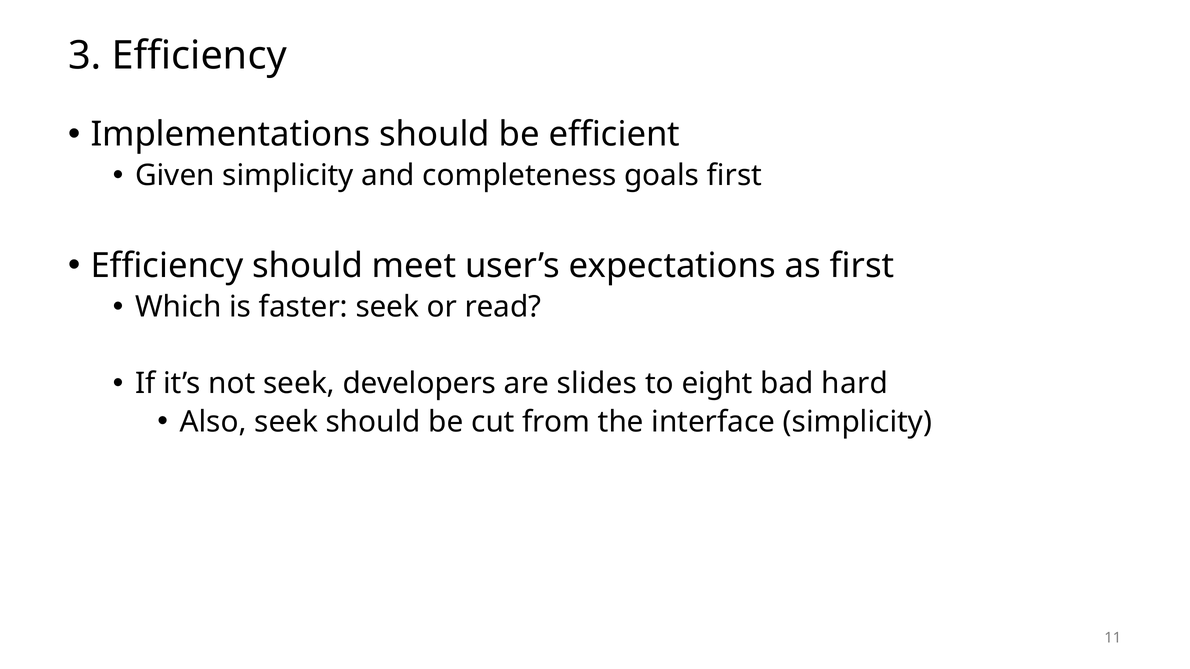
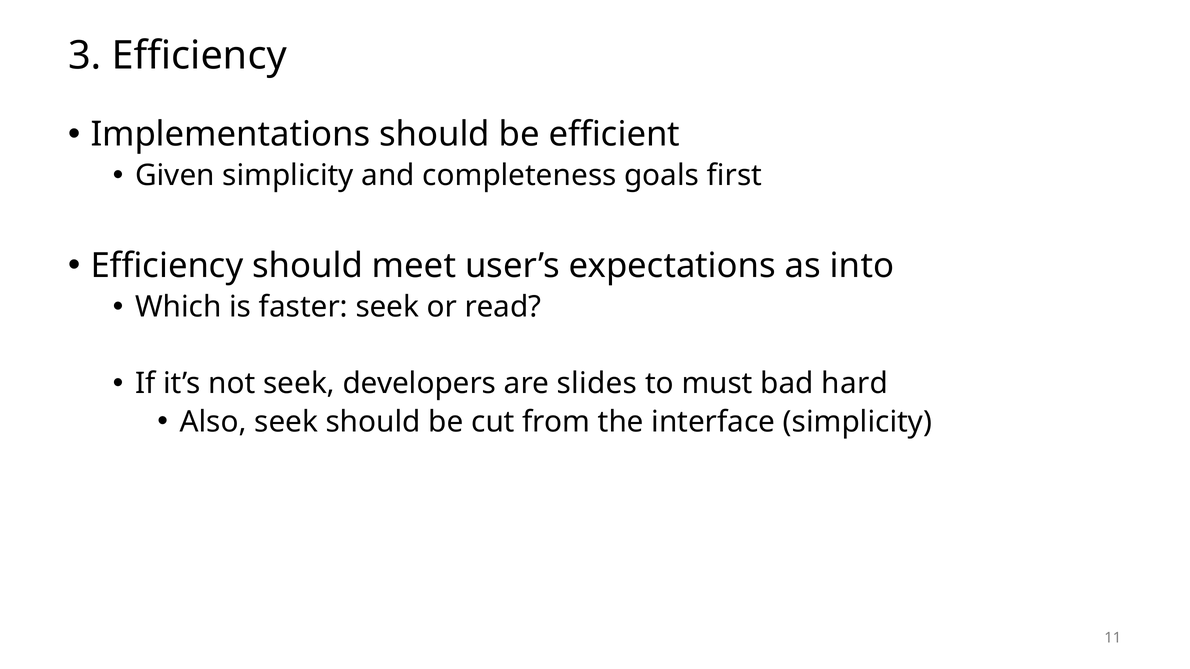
as first: first -> into (862, 266)
eight: eight -> must (717, 384)
